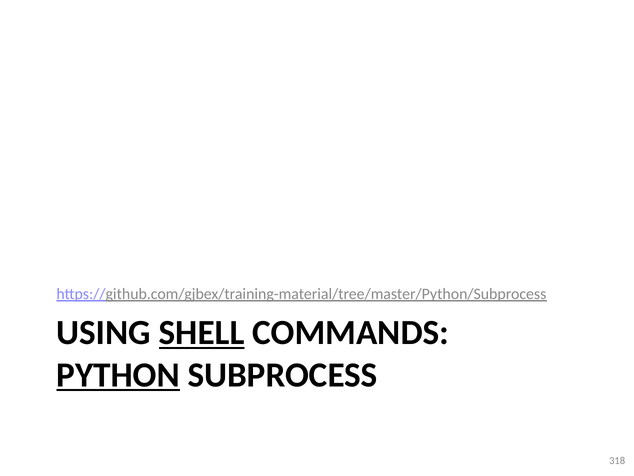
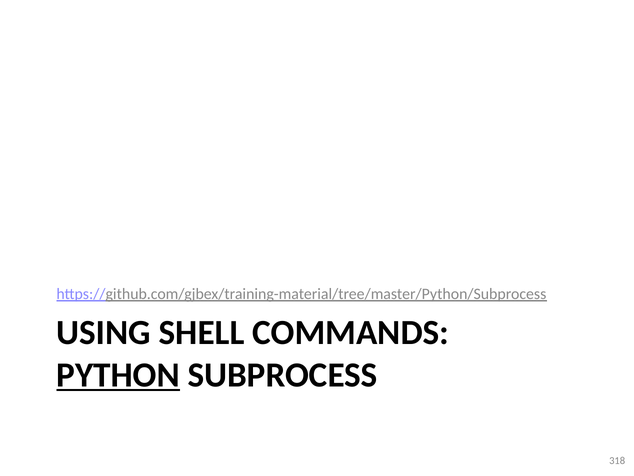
SHELL underline: present -> none (202, 332)
